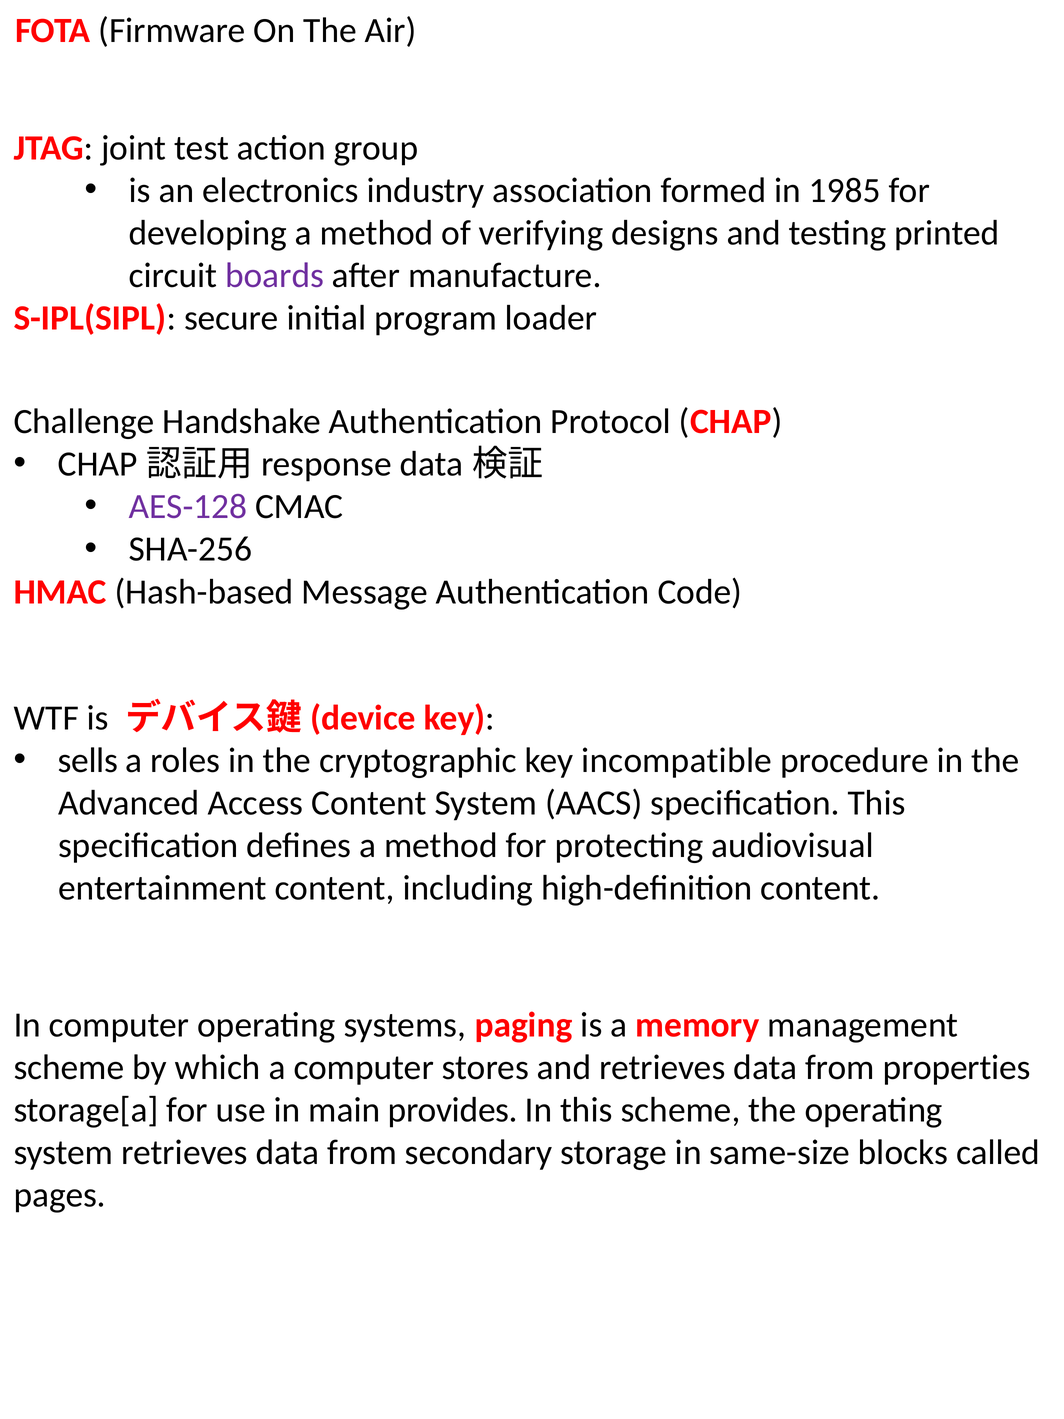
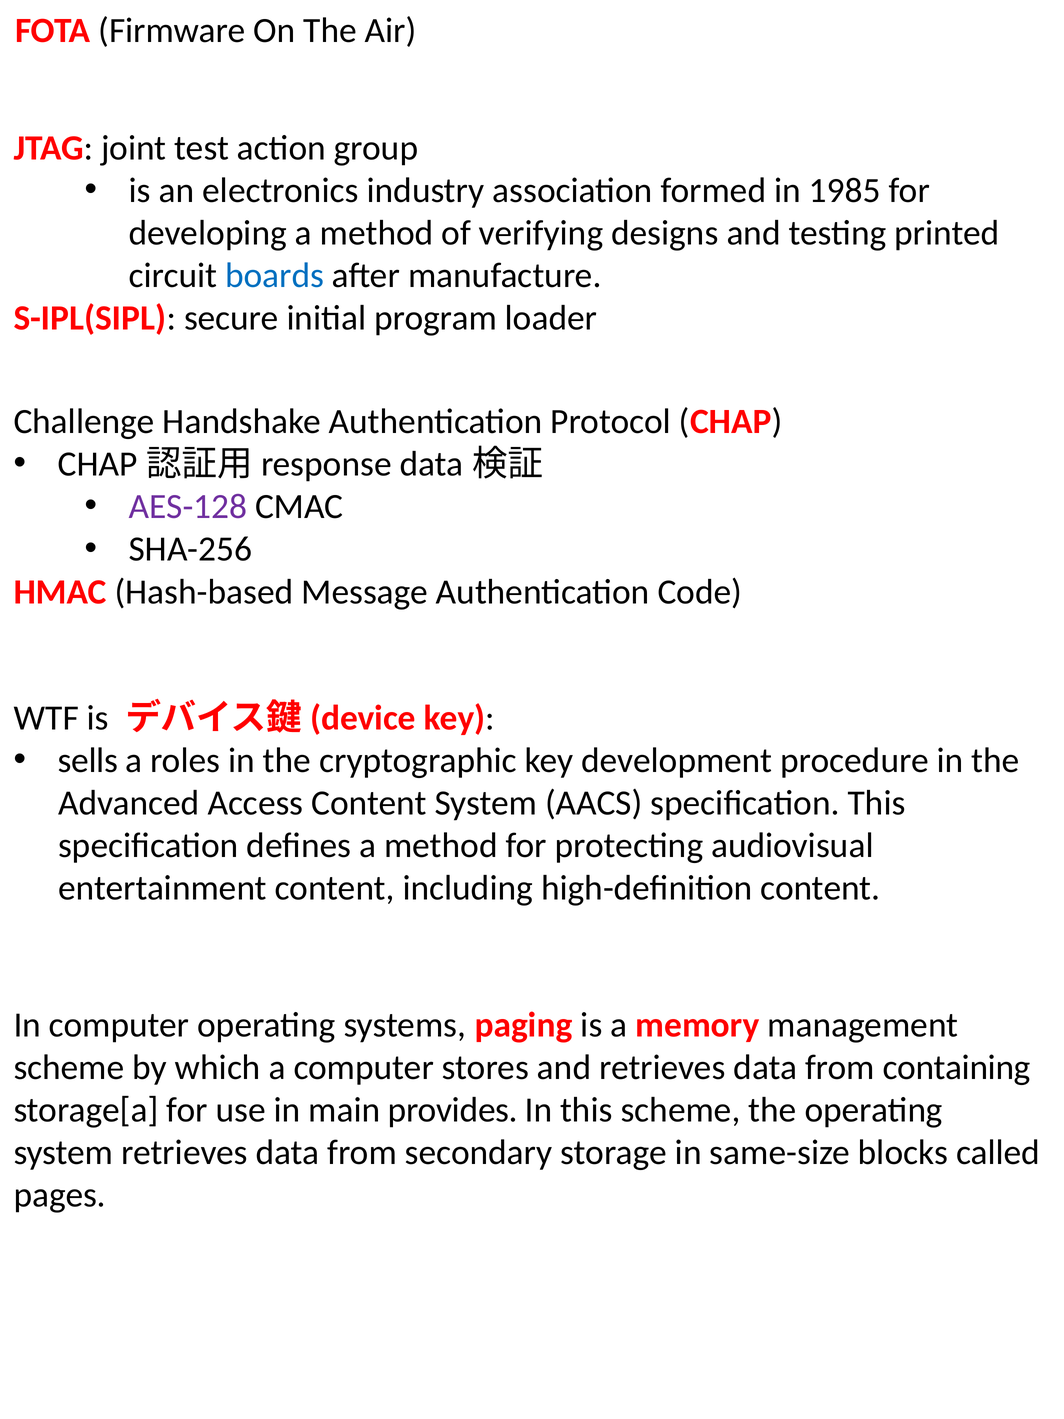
boards colour: purple -> blue (275, 276)
incompatible: incompatible -> development (677, 760)
properties: properties -> containing (957, 1067)
